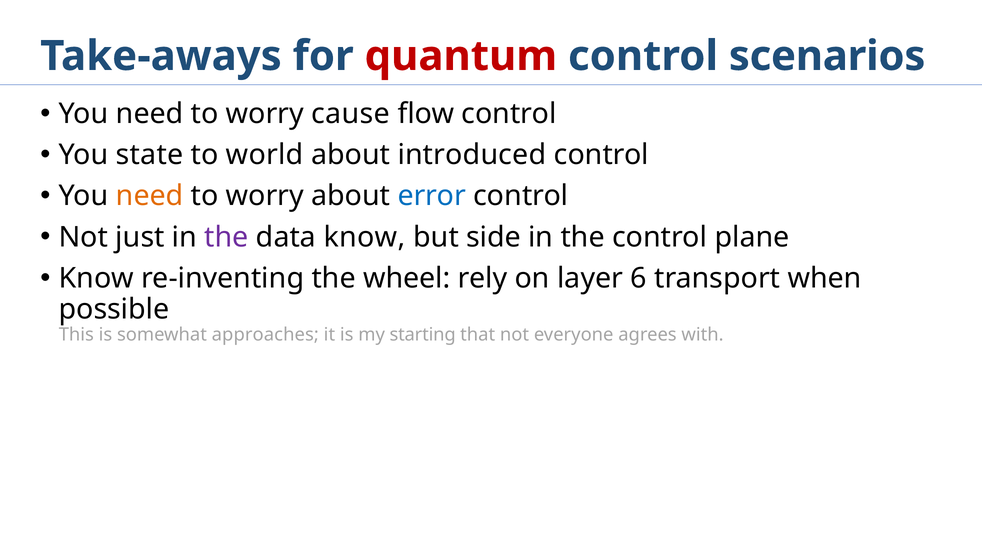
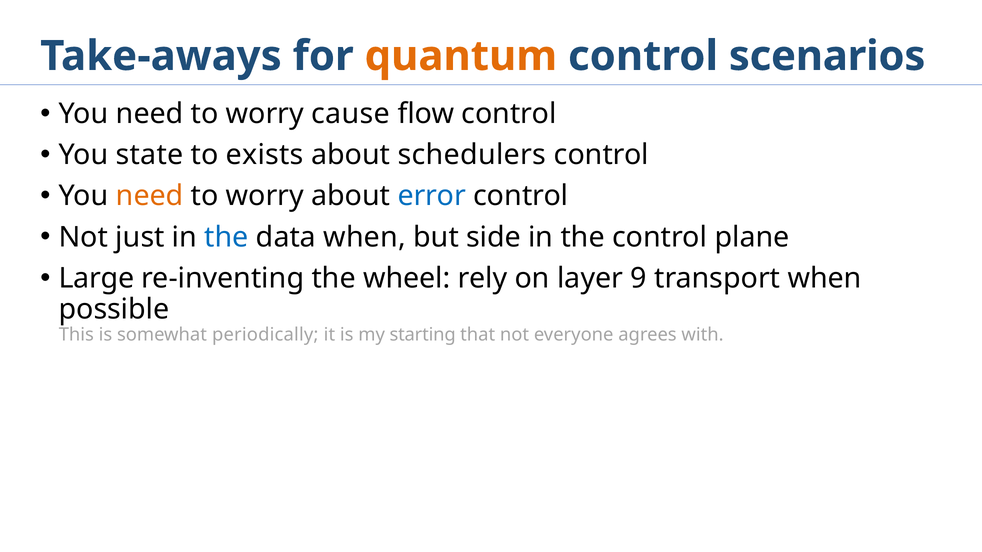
quantum colour: red -> orange (461, 56)
world: world -> exists (265, 155)
introduced: introduced -> schedulers (472, 155)
the colour: purple -> blue (227, 237)
data know: know -> when (365, 237)
Know: Know -> Large (96, 278)
6: 6 -> 9 (639, 278)
approaches: approaches -> periodically (265, 335)
